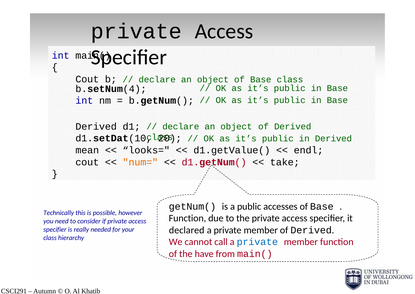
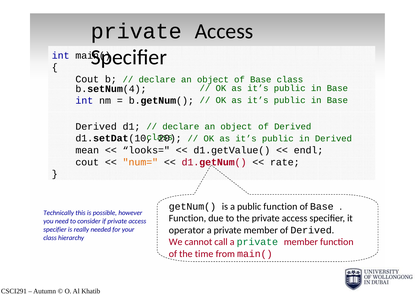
take: take -> rate (285, 162)
public accesses: accesses -> function (280, 206)
declared: declared -> operator (187, 230)
private colour: blue -> green (257, 242)
have: have -> time (204, 253)
